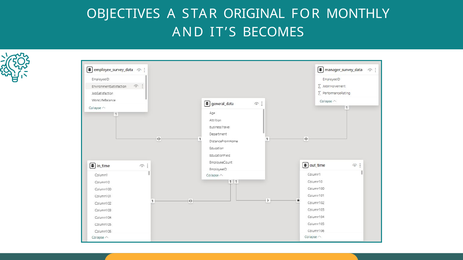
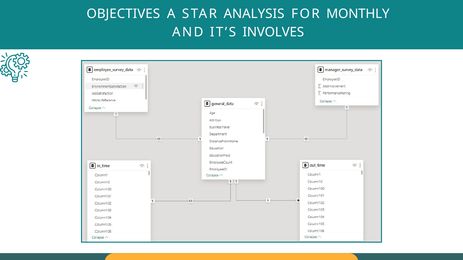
ORIGINAL: ORIGINAL -> ANALYSIS (254, 14)
BECOMES: BECOMES -> INVOLVES (273, 32)
